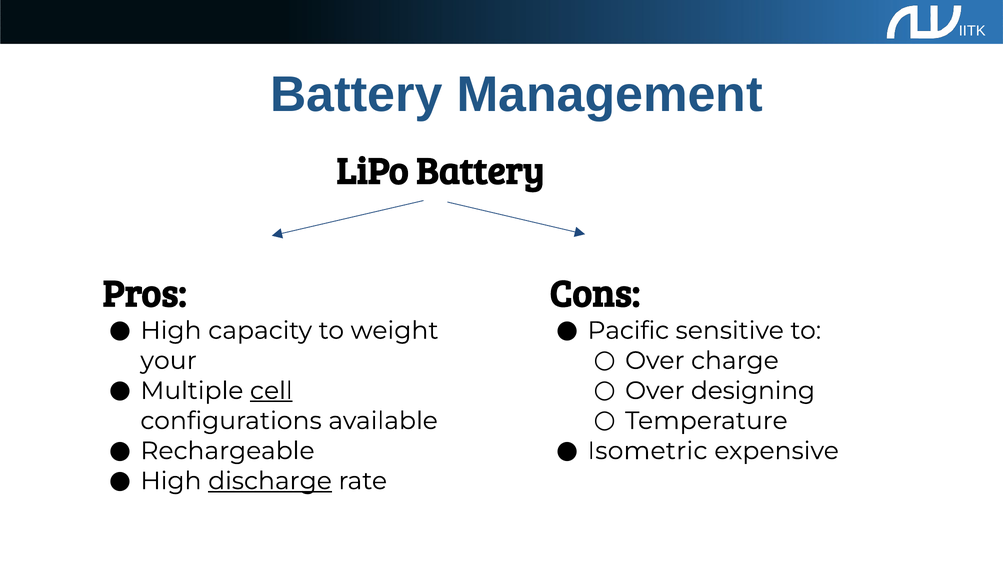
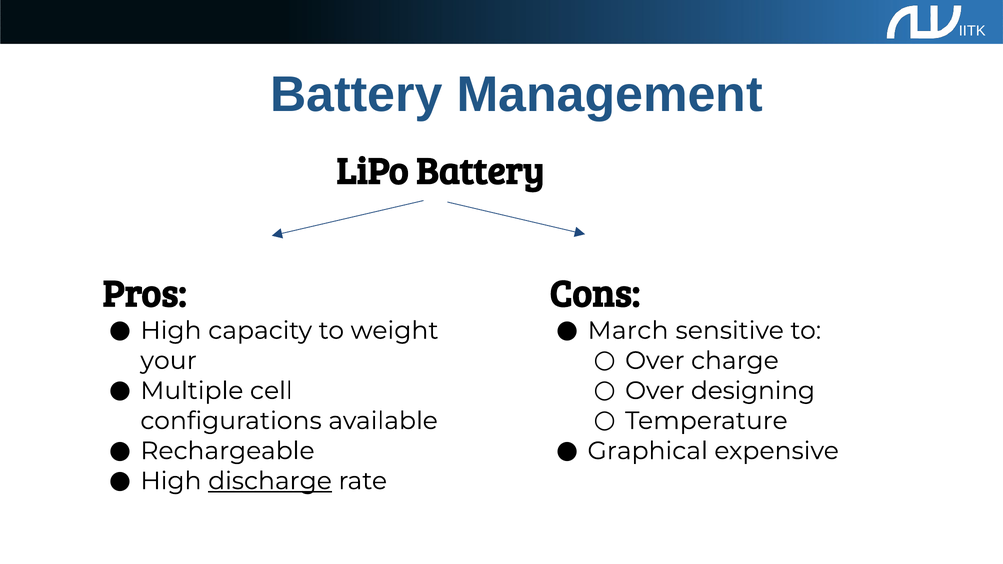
Pacific: Pacific -> March (628, 331)
cell underline: present -> none (271, 391)
Isometric: Isometric -> Graphical (648, 451)
